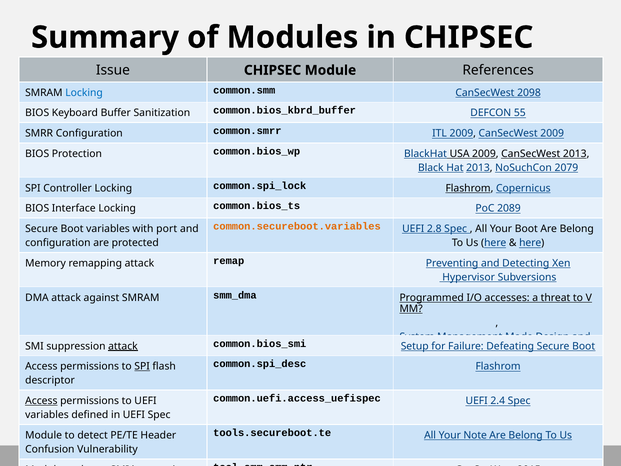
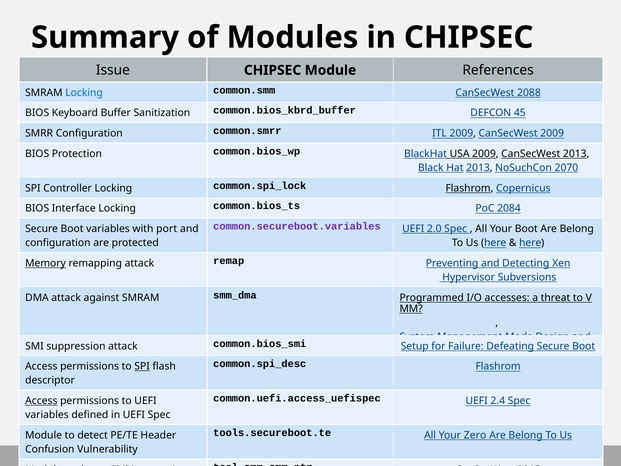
2098: 2098 -> 2088 (529, 93)
55: 55 -> 45 (520, 113)
2079: 2079 -> 2070 (566, 168)
2089: 2089 -> 2084 (509, 208)
common.secureboot.variables colour: orange -> purple (297, 226)
2.8: 2.8 -> 2.0 (434, 229)
Memory underline: none -> present (46, 263)
attack underline: present -> none (123, 346)
Note: Note -> Zero (475, 435)
